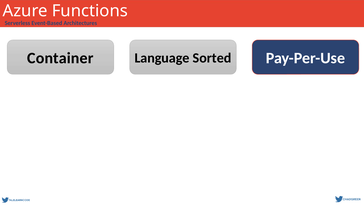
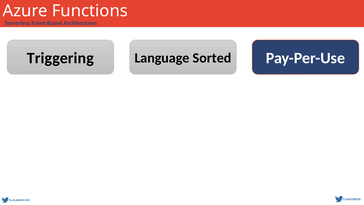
Container: Container -> Triggering (60, 58)
